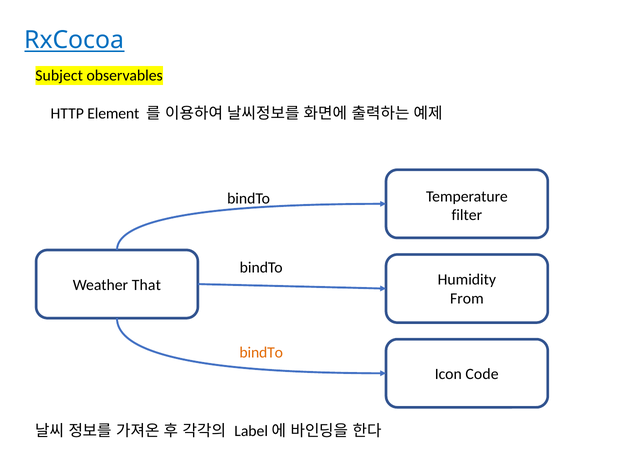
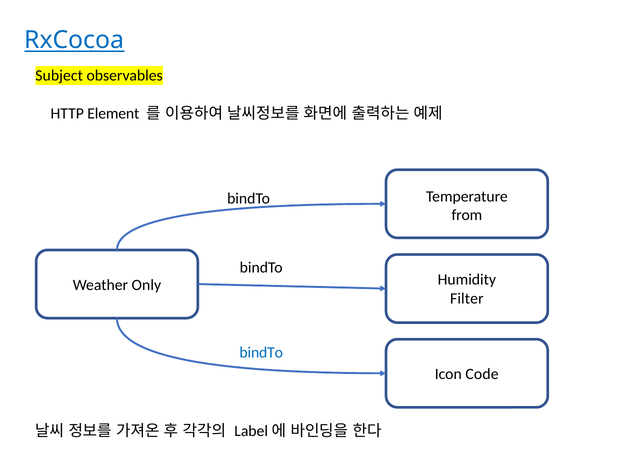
filter: filter -> from (467, 215)
That: That -> Only (146, 285)
From: From -> Filter (467, 299)
bindTo colour: orange -> blue (261, 353)
